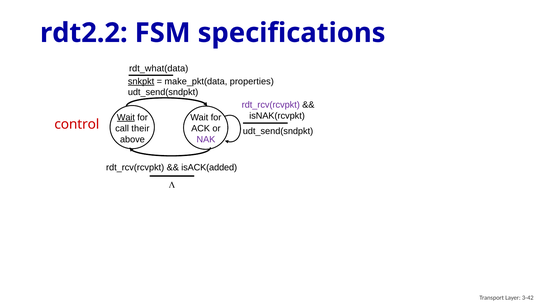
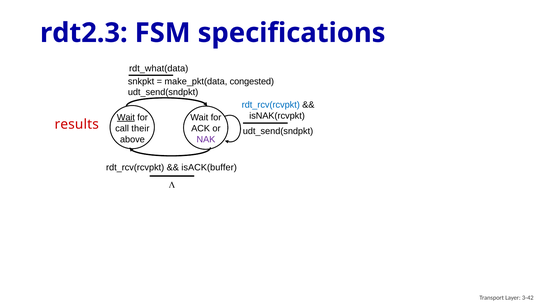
rdt2.2: rdt2.2 -> rdt2.3 (84, 33)
snkpkt underline: present -> none (141, 81)
properties: properties -> congested (252, 81)
rdt_rcv(rcvpkt colour: purple -> blue (271, 105)
control: control -> results (77, 124)
isACK(added: isACK(added -> isACK(buffer (209, 168)
